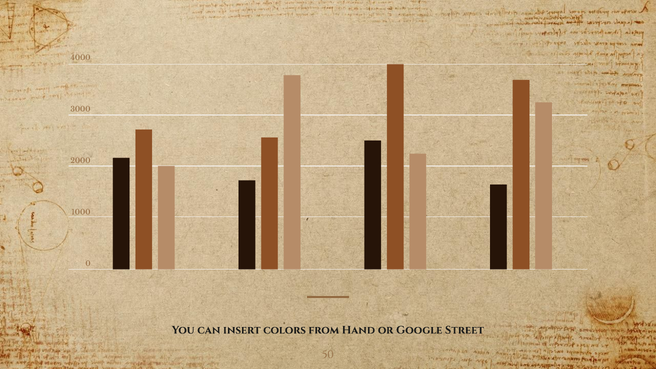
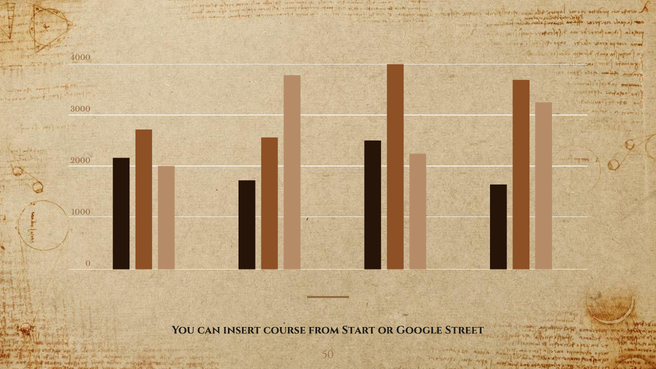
colors: colors -> course (285, 330)
Hand: Hand -> Start (358, 330)
